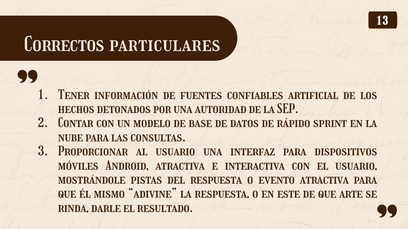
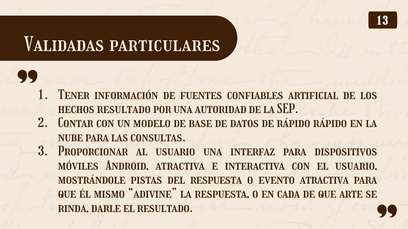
Correctos: Correctos -> Validadas (64, 45)
hechos detonados: detonados -> resultado (124, 109)
rápido sprint: sprint -> rápido (330, 123)
este: este -> cada (289, 194)
